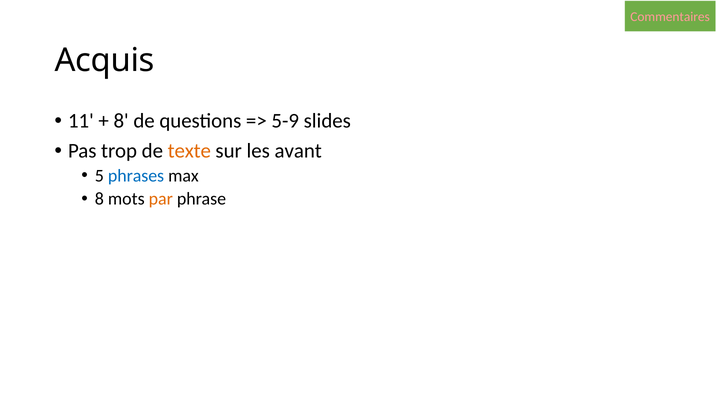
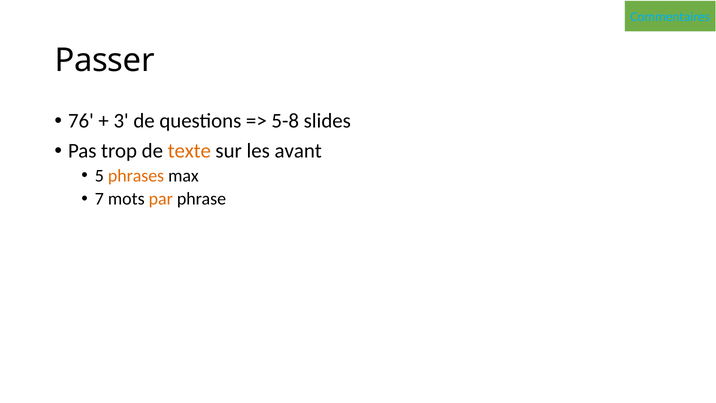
Commentaires colour: pink -> light blue (670, 17)
Acquis: Acquis -> Passer (105, 60)
11: 11 -> 76 (81, 121)
8: 8 -> 3 (121, 121)
5-9: 5-9 -> 5-8 (285, 121)
phrases colour: blue -> orange (136, 176)
8: 8 -> 7 (99, 199)
